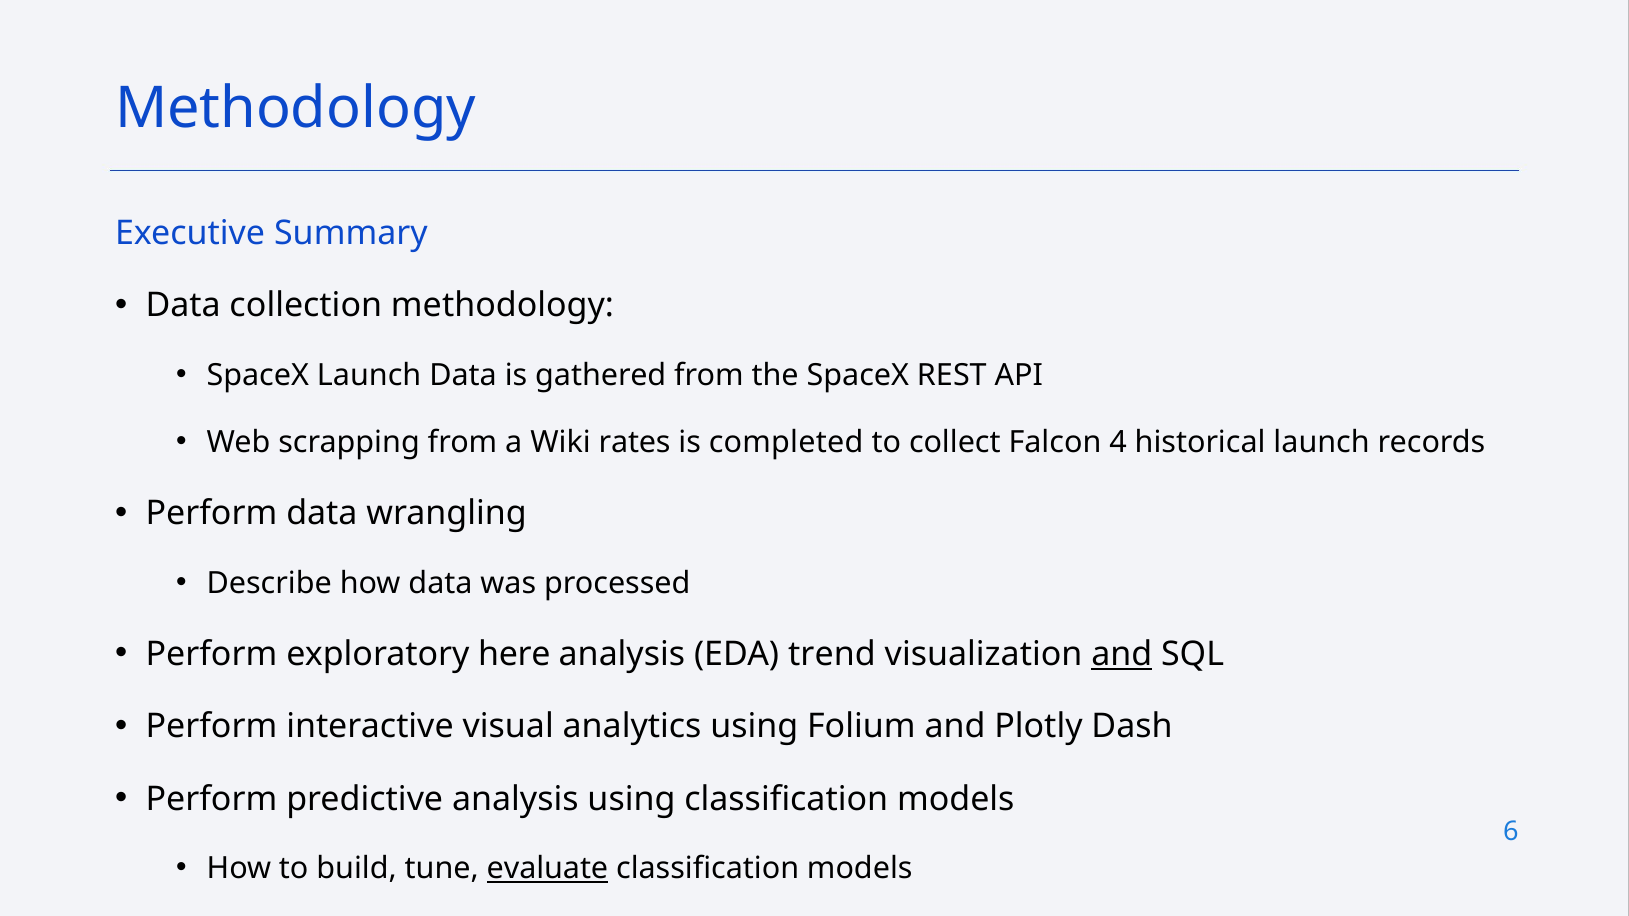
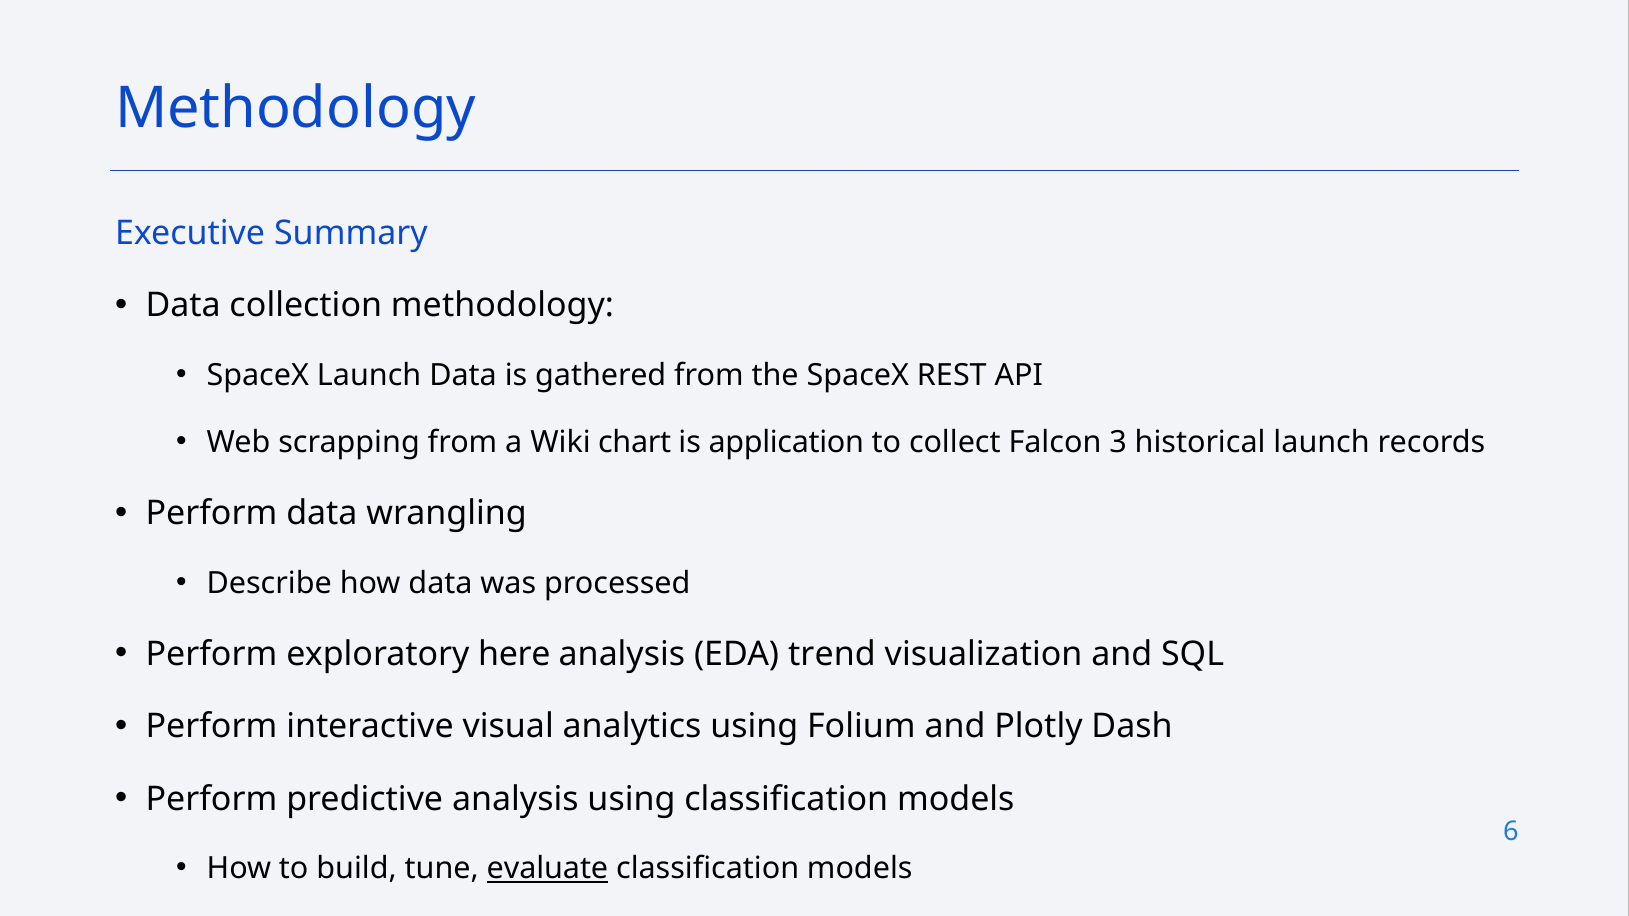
rates: rates -> chart (635, 443)
completed: completed -> application (786, 443)
4: 4 -> 3 (1118, 443)
and underline: present -> none (1122, 654)
